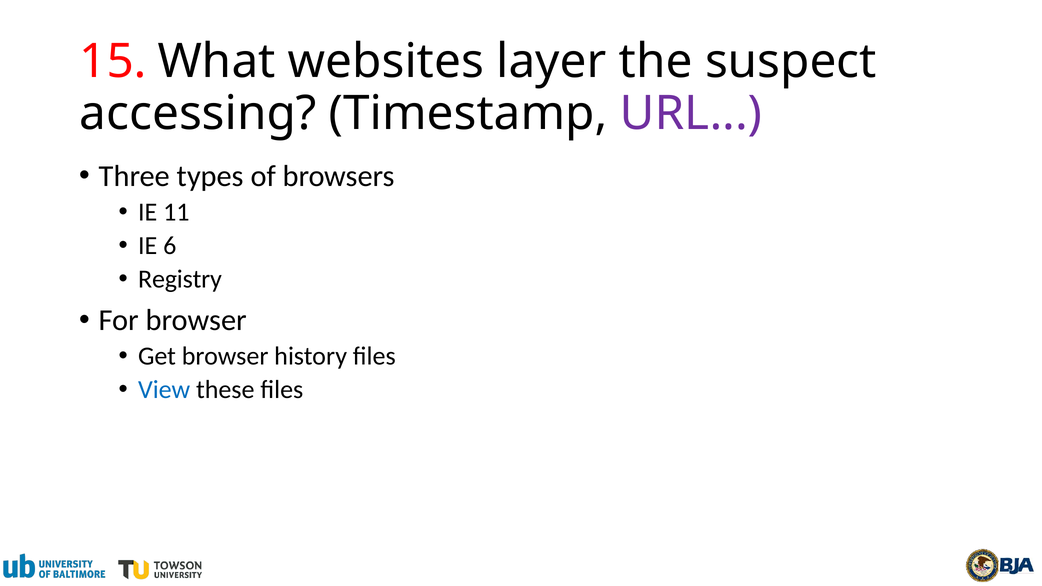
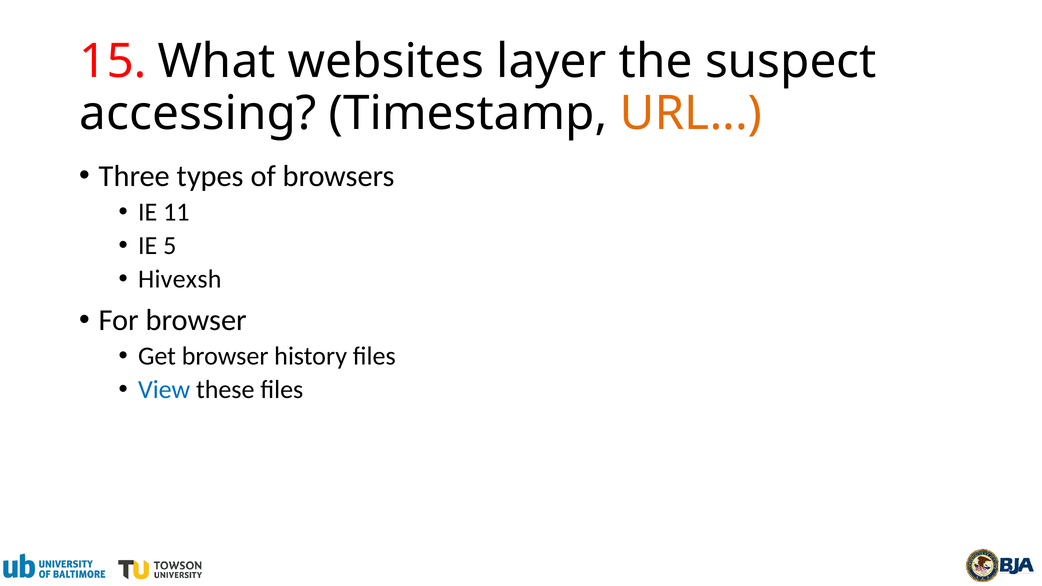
URL colour: purple -> orange (691, 113)
6: 6 -> 5 (170, 246)
Registry: Registry -> Hivexsh (180, 279)
